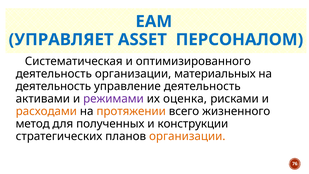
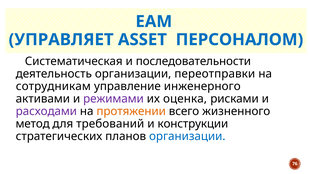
оптимизированного: оптимизированного -> последовательности (193, 61)
материальных: материальных -> переотправки (215, 74)
деятельность: деятельность -> сотрудникам (53, 86)
управление деятельность: деятельность -> инженерного (202, 86)
расходами colour: orange -> purple (46, 111)
полученных: полученных -> требований (110, 124)
организации colour: orange -> blue (187, 136)
